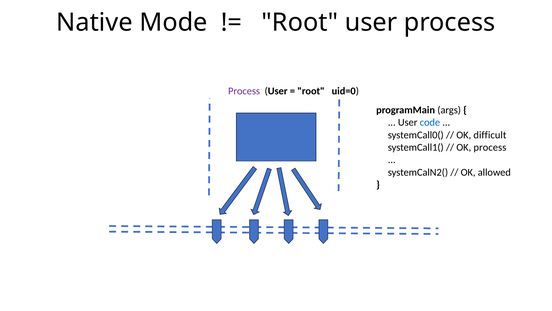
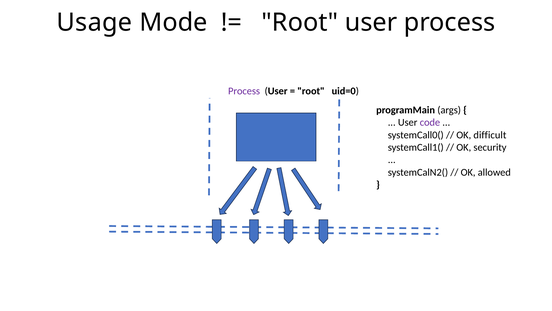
Native: Native -> Usage (94, 22)
code colour: blue -> purple (430, 122)
OK process: process -> security (490, 147)
